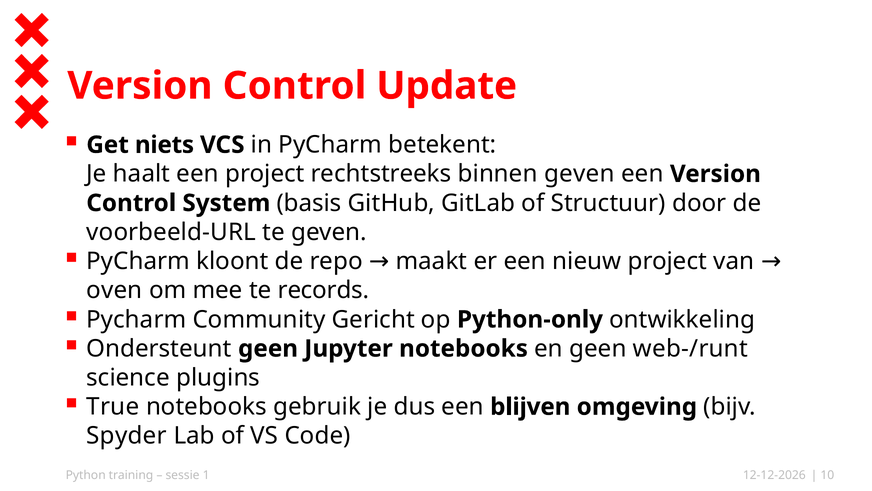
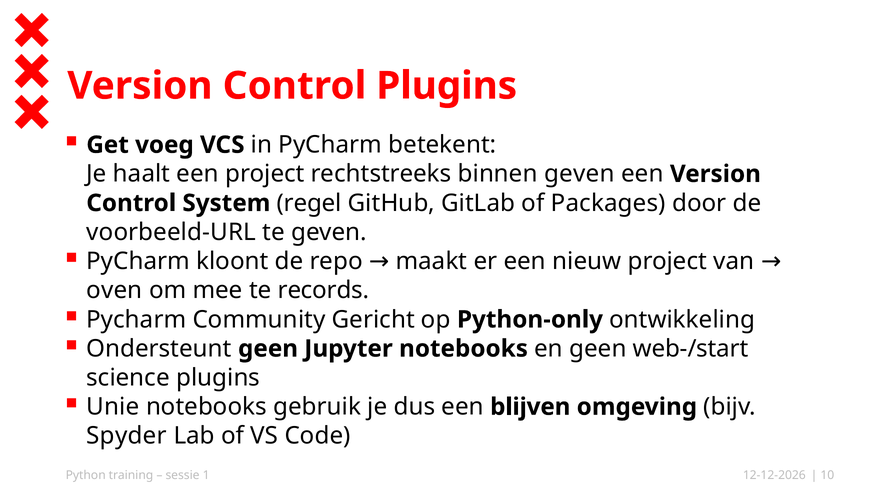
Control Update: Update -> Plugins (447, 86)
niets: niets -> voeg (164, 145)
basis: basis -> regel (309, 203)
Structuur: Structuur -> Packages (608, 203)
web-/runt: web-/runt -> web-/start (691, 348)
True: True -> Unie (113, 406)
